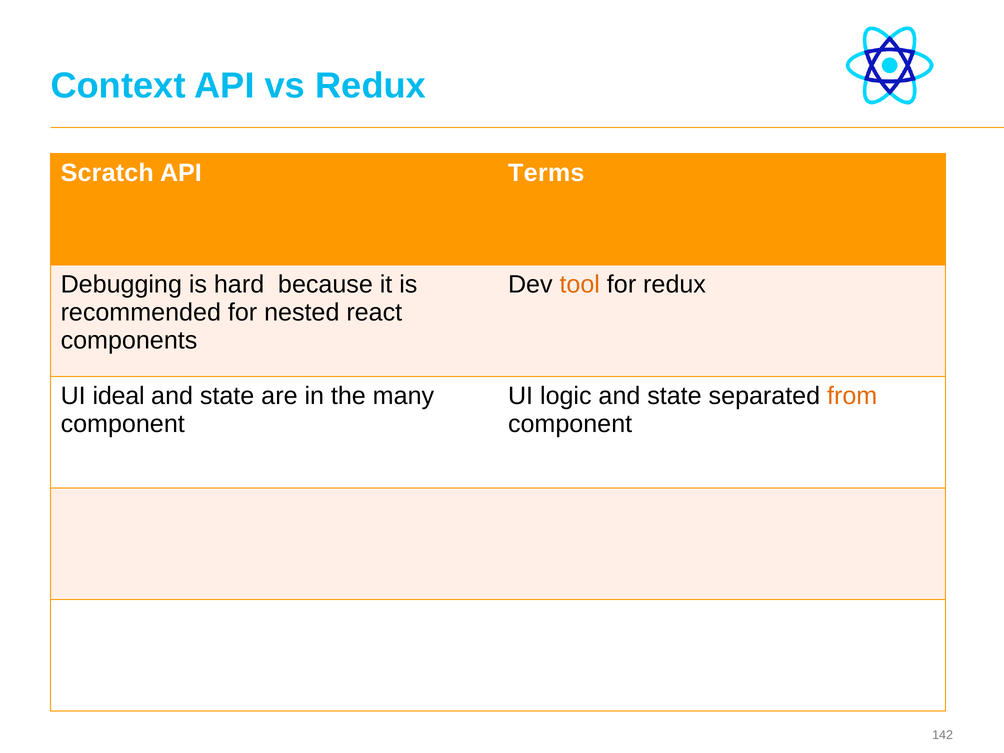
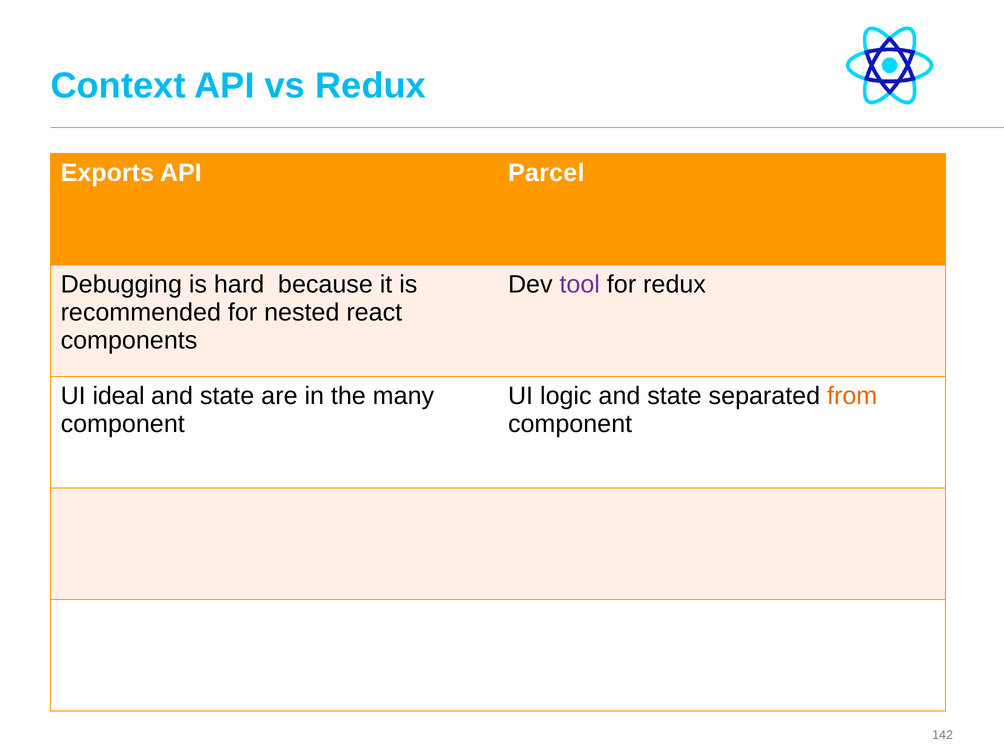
Scratch: Scratch -> Exports (107, 173)
Terms: Terms -> Parcel (546, 173)
tool colour: orange -> purple (580, 284)
